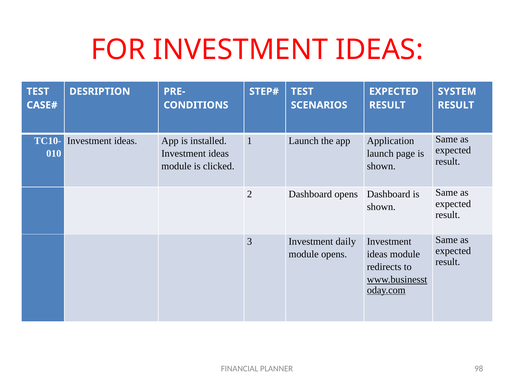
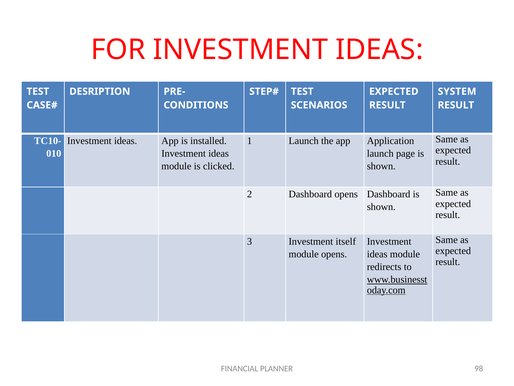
daily: daily -> itself (346, 241)
